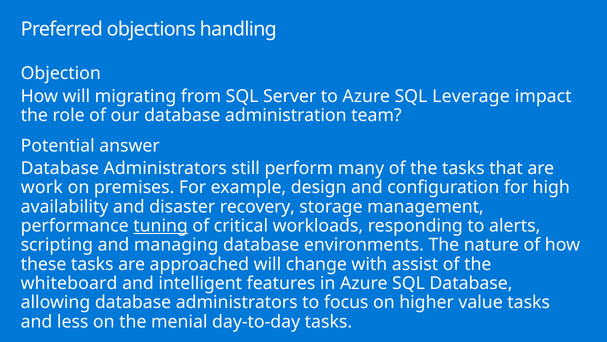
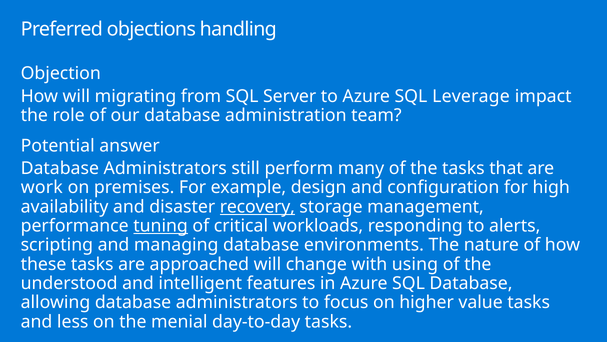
recovery underline: none -> present (257, 206)
assist: assist -> using (415, 264)
whiteboard: whiteboard -> understood (69, 283)
